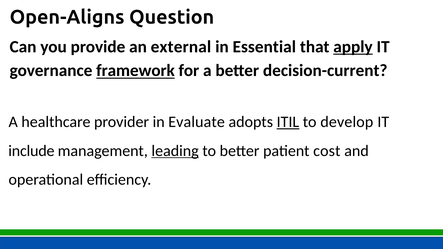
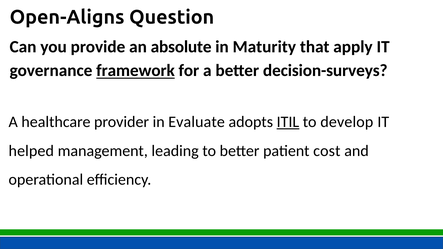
external: external -> absolute (181, 47)
Essential: Essential -> Maturity (264, 47)
apply underline: present -> none (353, 47)
decision-current: decision-current -> decision-surveys (325, 71)
include: include -> helped (31, 151)
leading underline: present -> none (175, 151)
